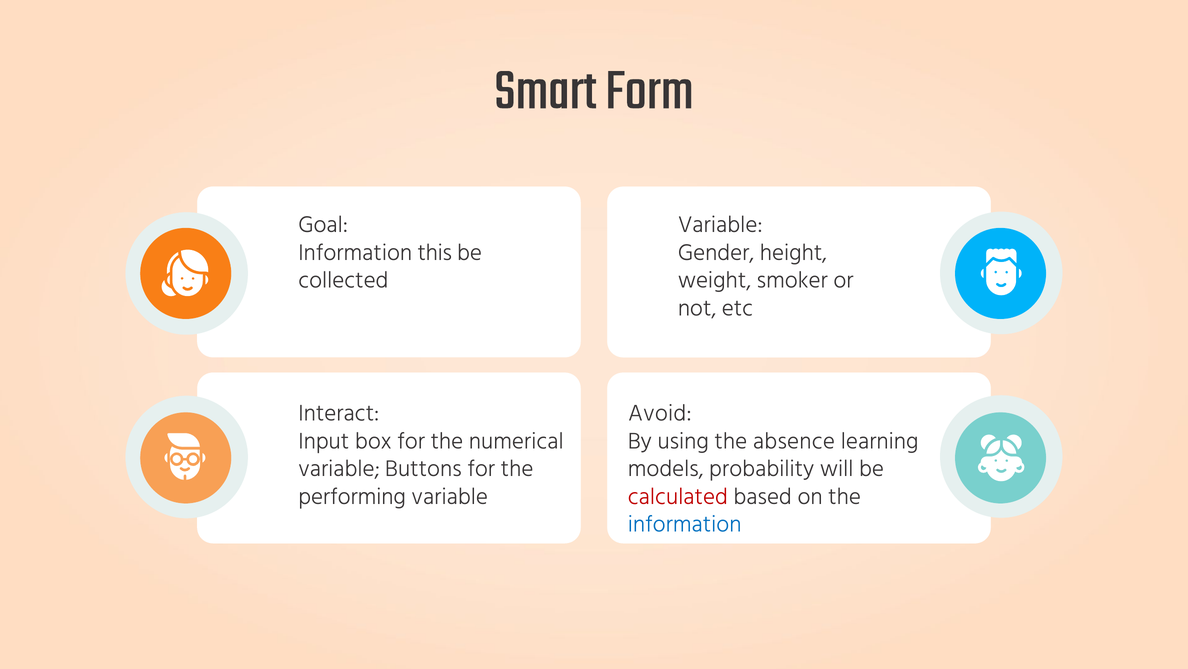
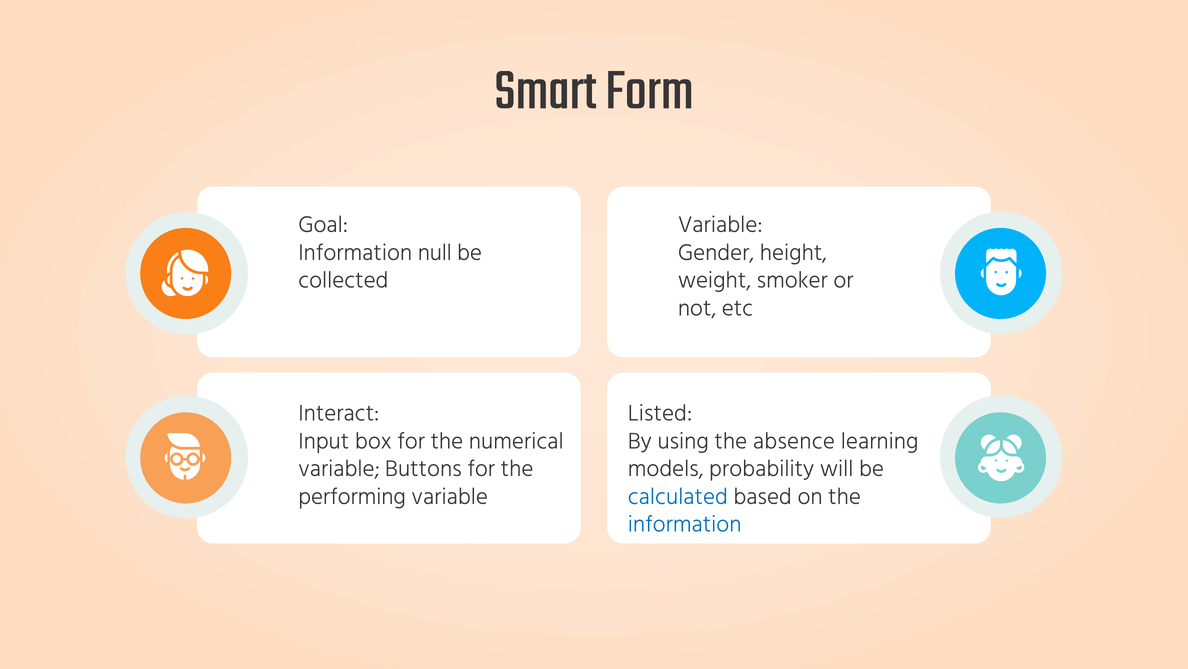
this: this -> null (435, 252)
Avoid: Avoid -> Listed (660, 413)
calculated colour: red -> blue (678, 496)
